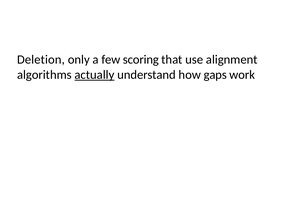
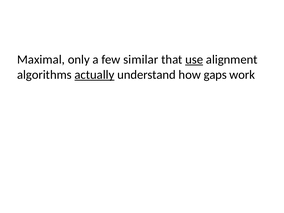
Deletion: Deletion -> Maximal (41, 60)
scoring: scoring -> similar (141, 60)
use underline: none -> present (194, 60)
